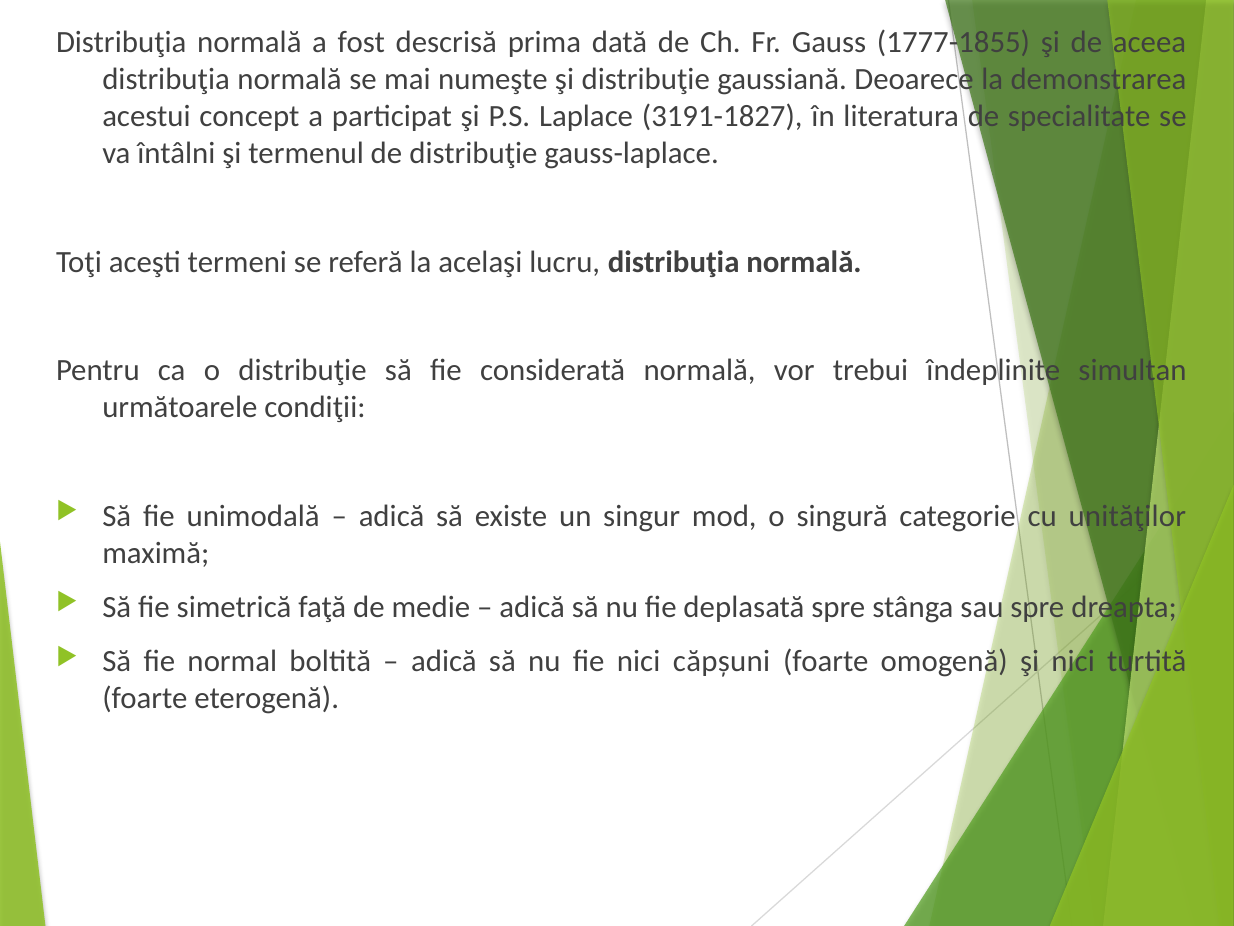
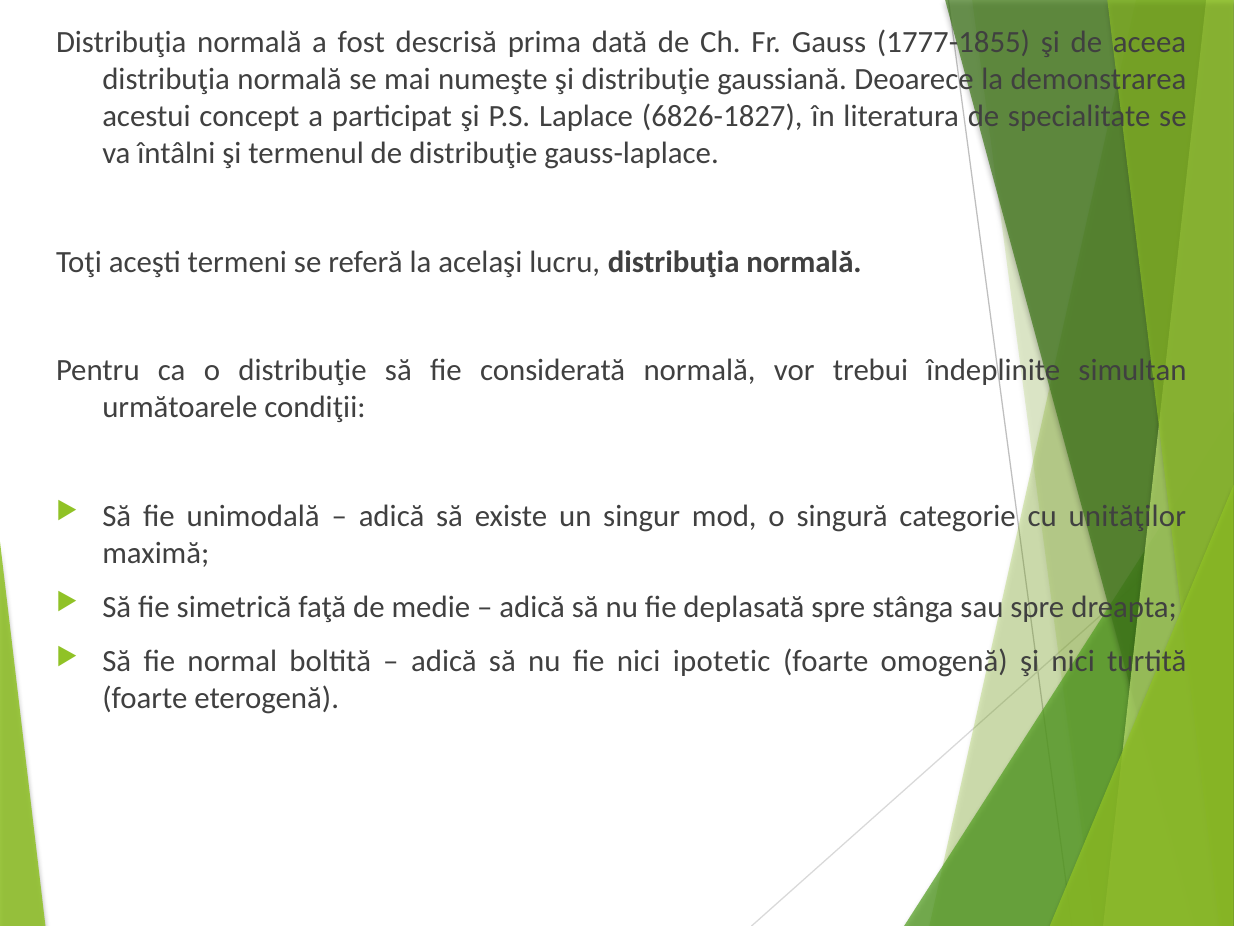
3191-1827: 3191-1827 -> 6826-1827 (722, 117)
căpșuni: căpșuni -> ipotetic (722, 661)
